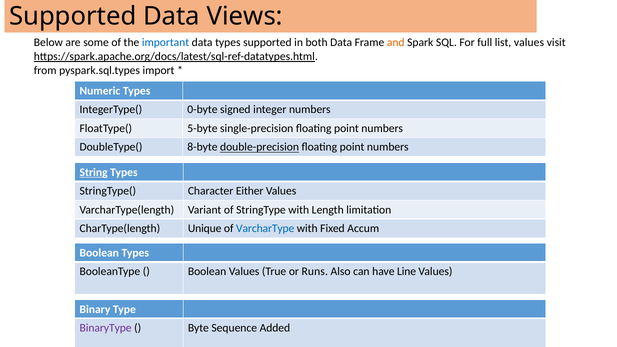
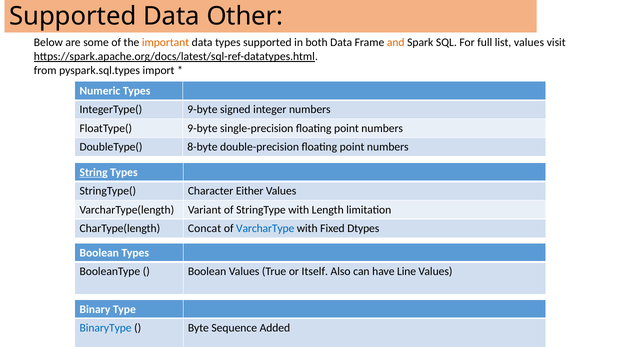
Views: Views -> Other (245, 16)
important colour: blue -> orange (166, 42)
IntegerType( 0-byte: 0-byte -> 9-byte (202, 110)
FloatType( 5-byte: 5-byte -> 9-byte (202, 128)
double-precision underline: present -> none (260, 147)
Unique: Unique -> Concat (205, 229)
Accum: Accum -> Dtypes (363, 229)
Runs: Runs -> Itself (315, 272)
BinaryType colour: purple -> blue (106, 328)
